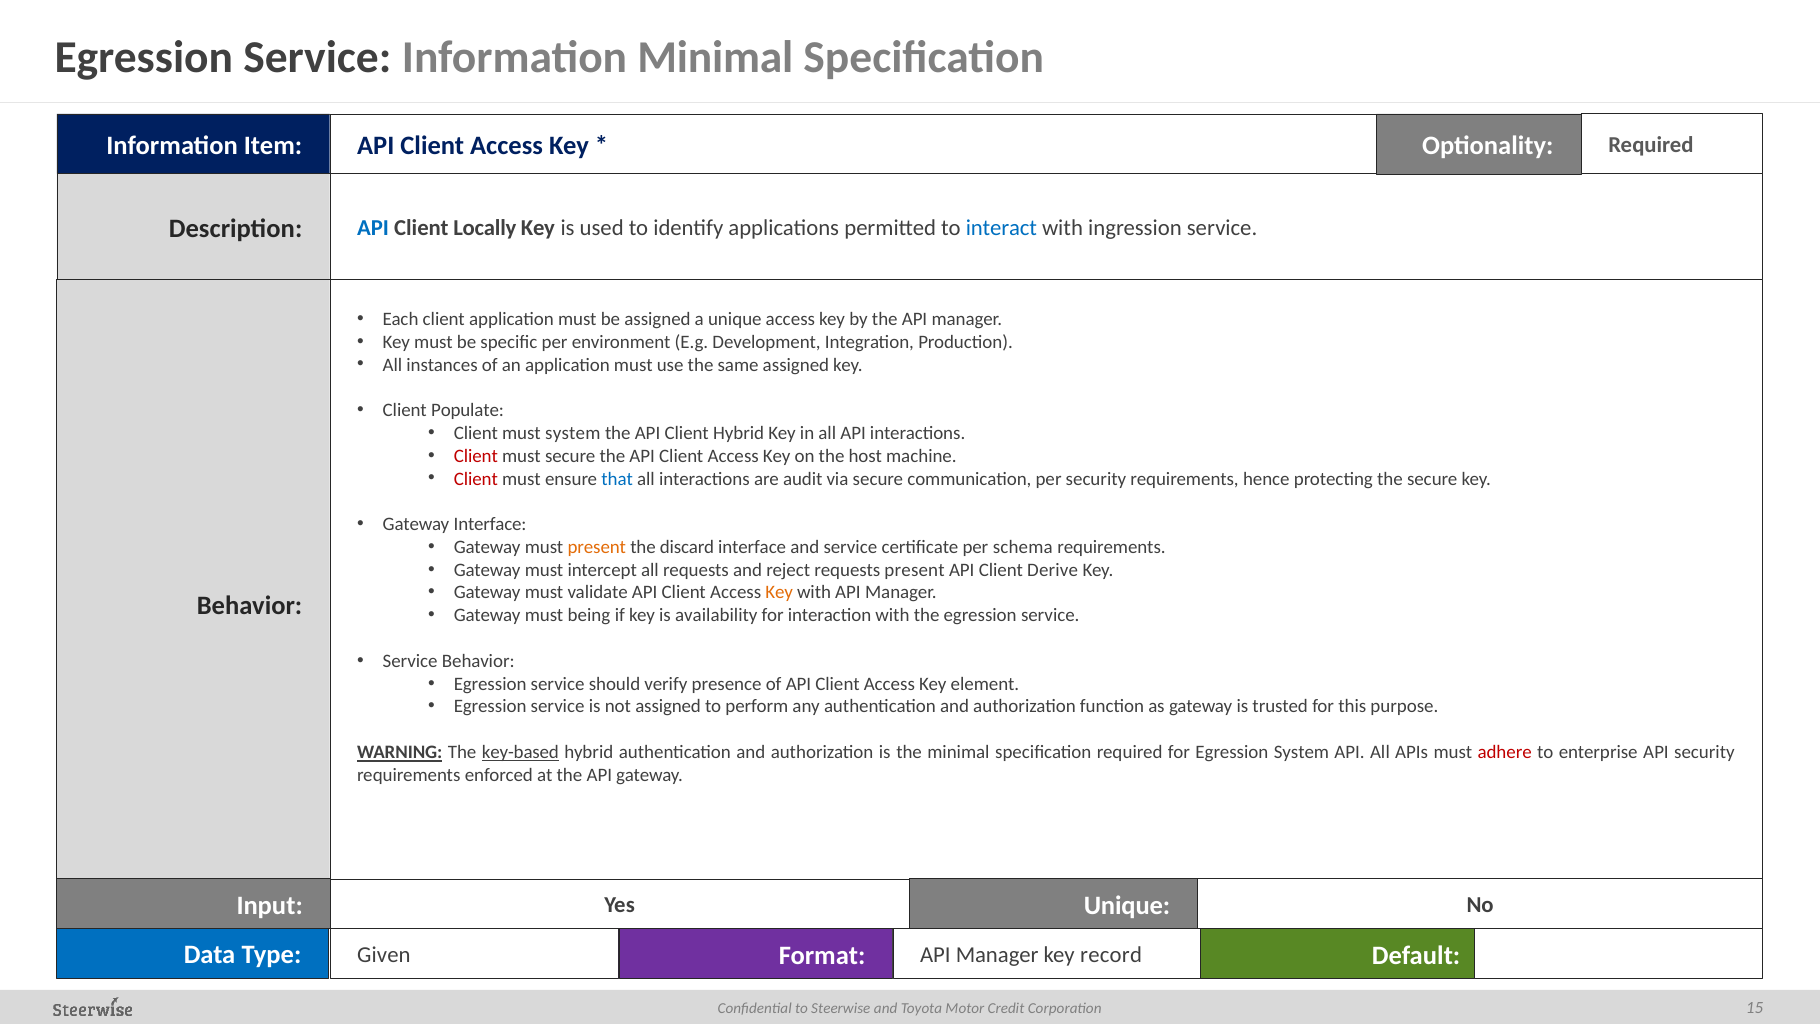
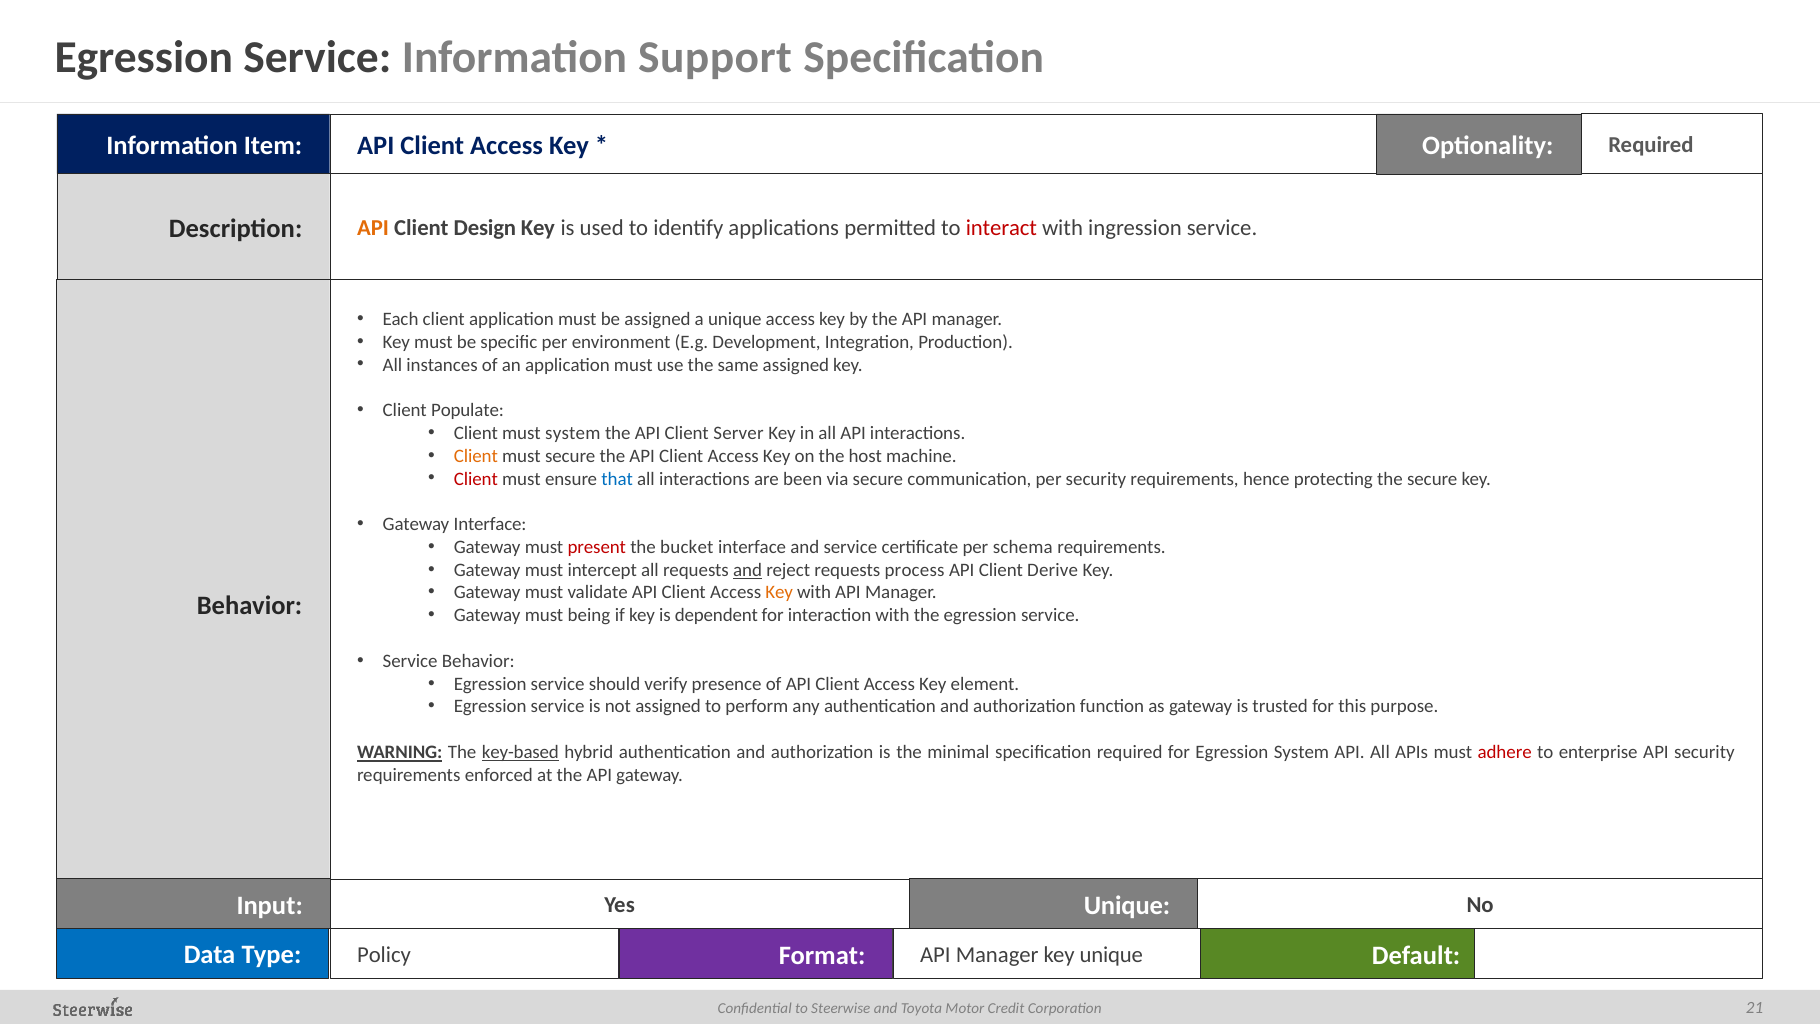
Information Minimal: Minimal -> Support (715, 58)
API colour: blue -> orange (373, 228)
Locally: Locally -> Design (485, 228)
interact colour: blue -> red (1001, 228)
Client Hybrid: Hybrid -> Server (739, 433)
Client colour: red -> orange (476, 456)
audit: audit -> been (803, 479)
present colour: orange -> red (597, 547)
discard: discard -> bucket (687, 547)
and underline: none -> present (748, 570)
requests present: present -> process (915, 570)
availability: availability -> dependent (716, 615)
key record: record -> unique (1111, 955)
Given: Given -> Policy (384, 955)
15: 15 -> 21 (1755, 1008)
